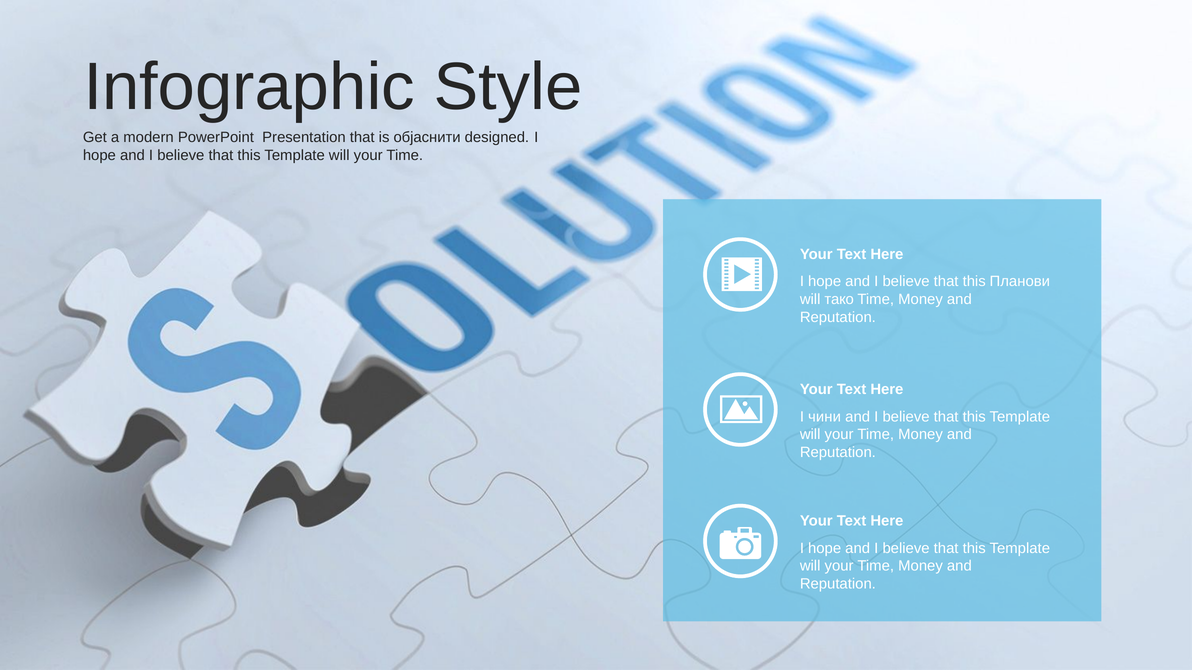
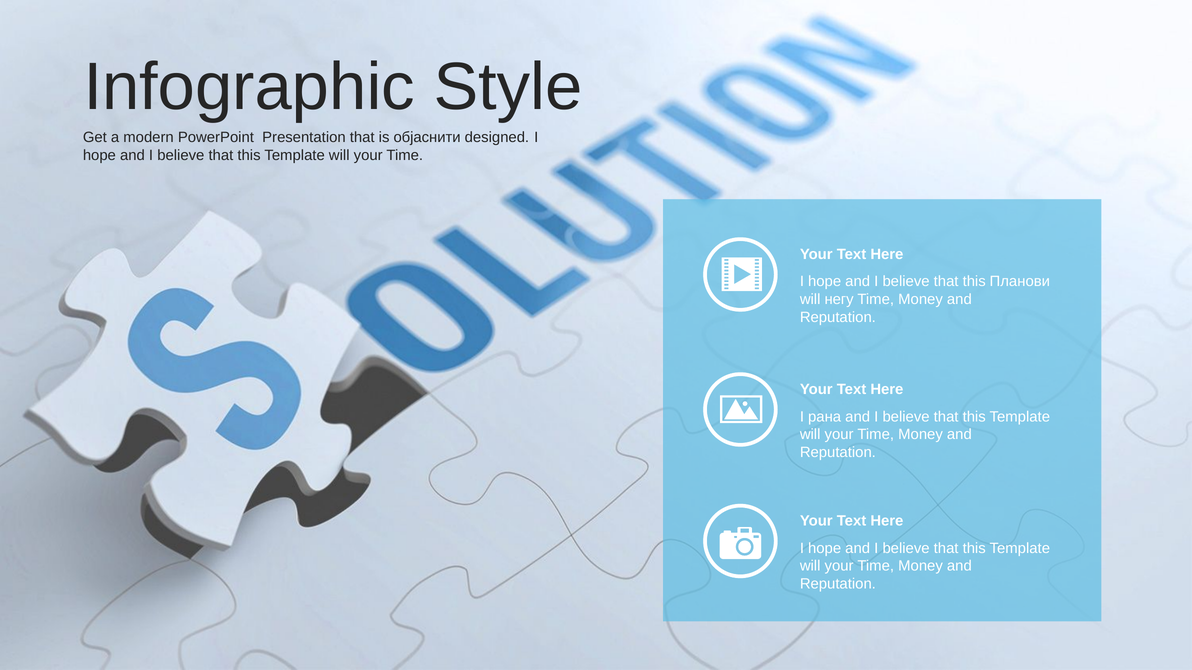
тако: тако -> негу (839, 300)
чини: чини -> рана (825, 417)
